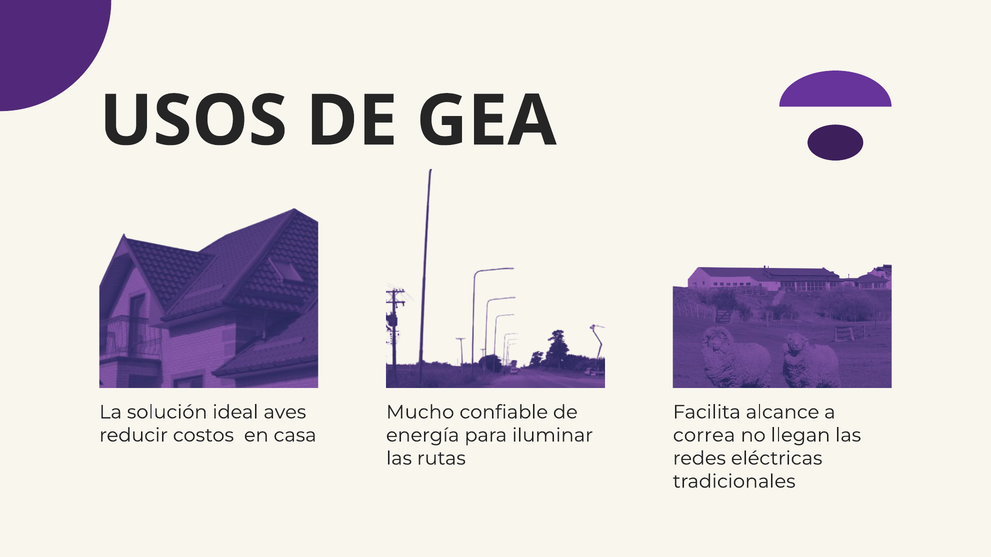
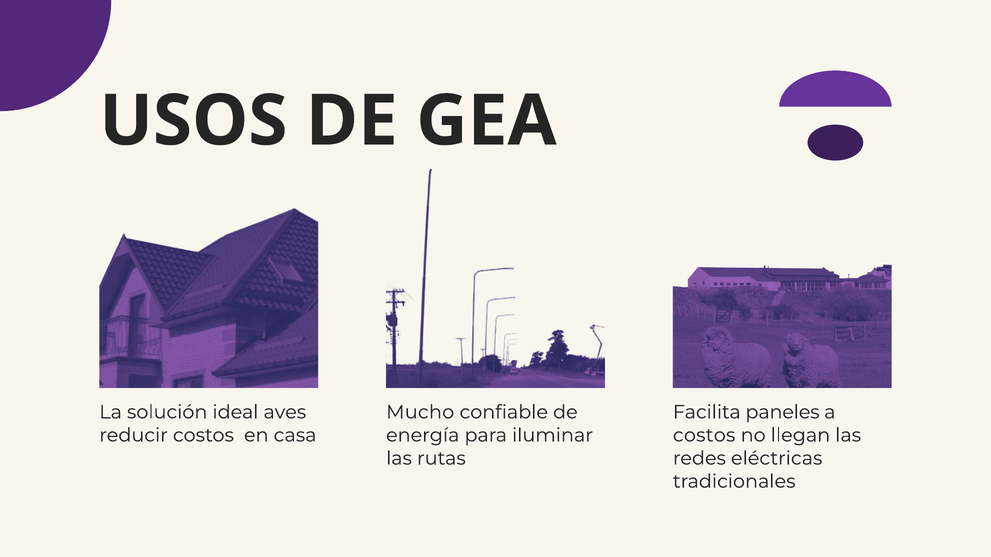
alcance: alcance -> paneles (783, 412)
correa: correa -> costos (704, 436)
